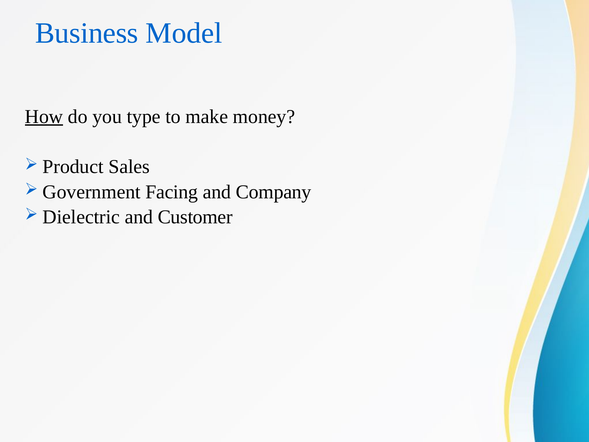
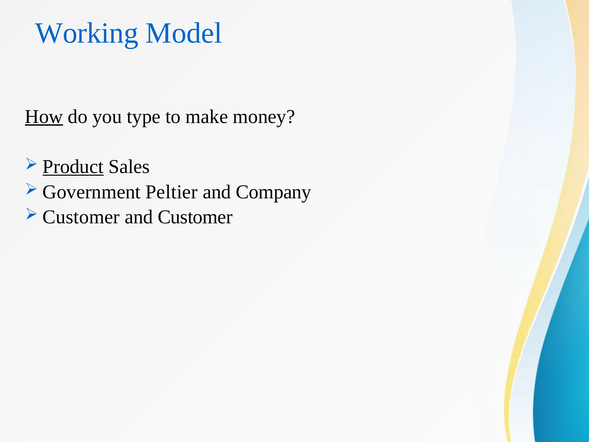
Business: Business -> Working (87, 33)
Product underline: none -> present (73, 167)
Facing: Facing -> Peltier (172, 192)
Dielectric: Dielectric -> Customer (81, 217)
